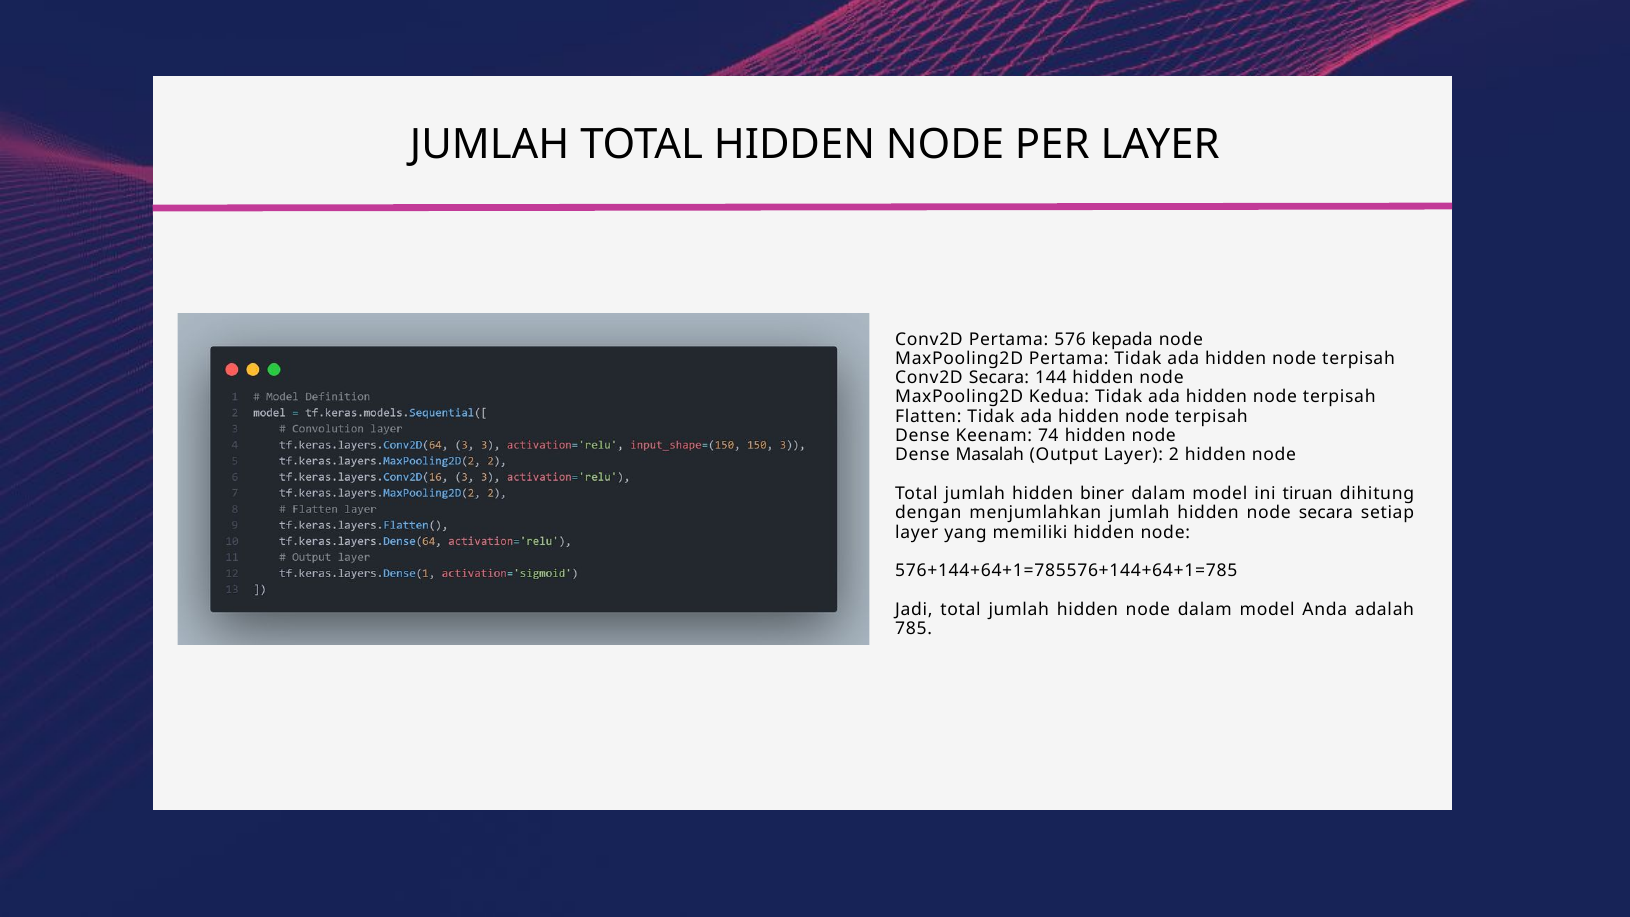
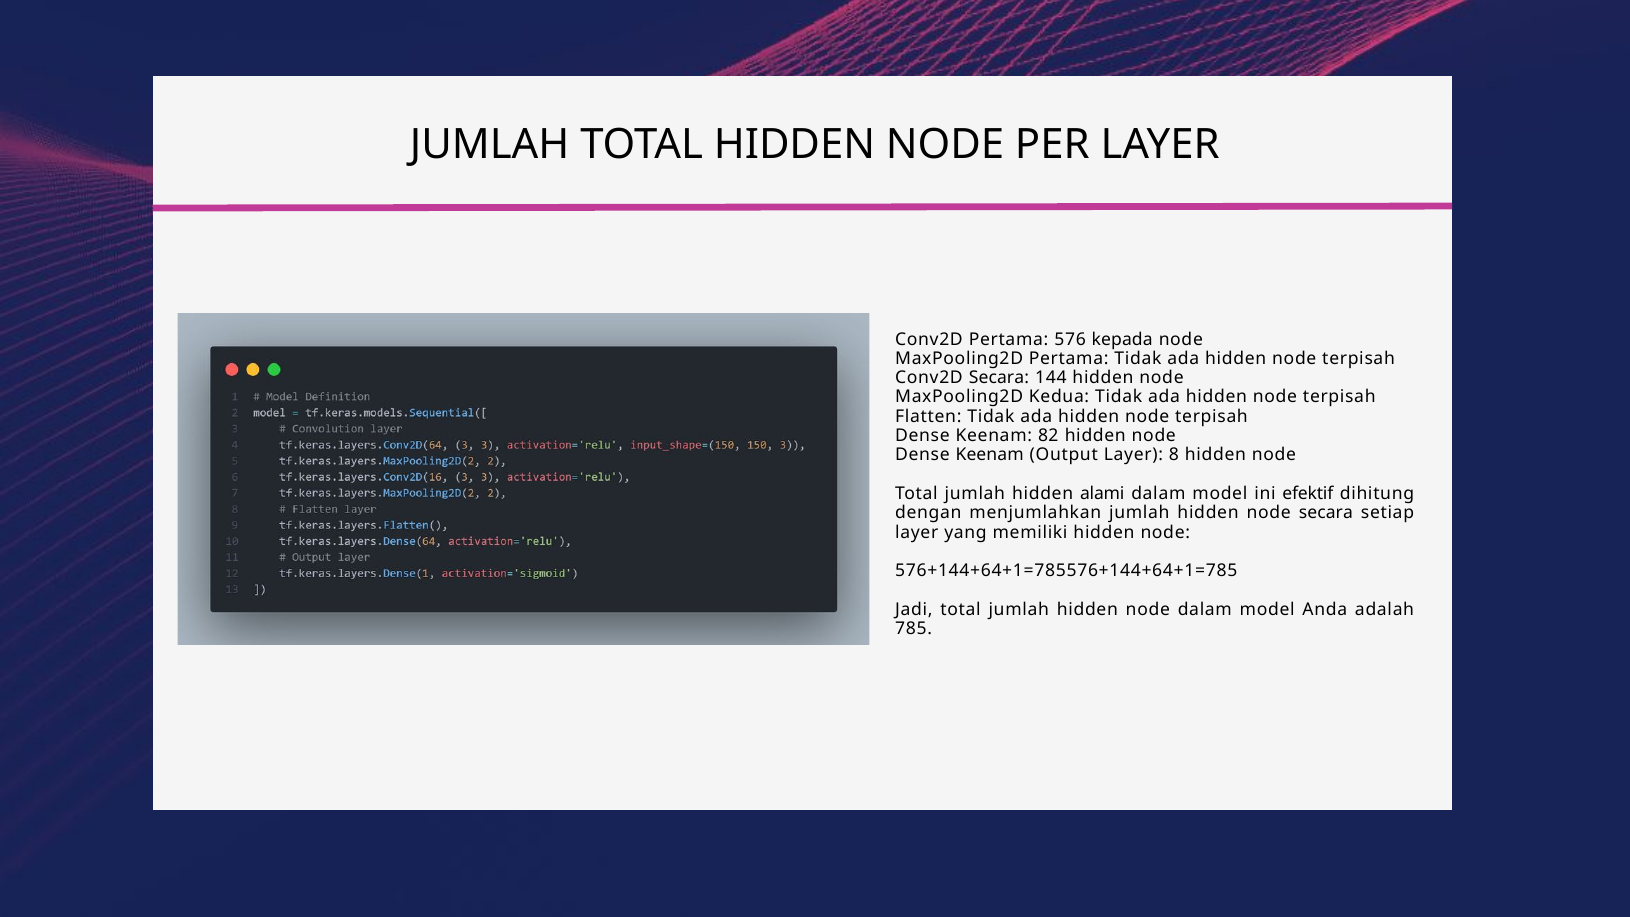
74: 74 -> 82 (1048, 436)
Masalah: Masalah -> Keenam (990, 455)
2: 2 -> 8 (1174, 455)
biner: biner -> alami (1102, 494)
tiruan: tiruan -> efektif (1308, 494)
